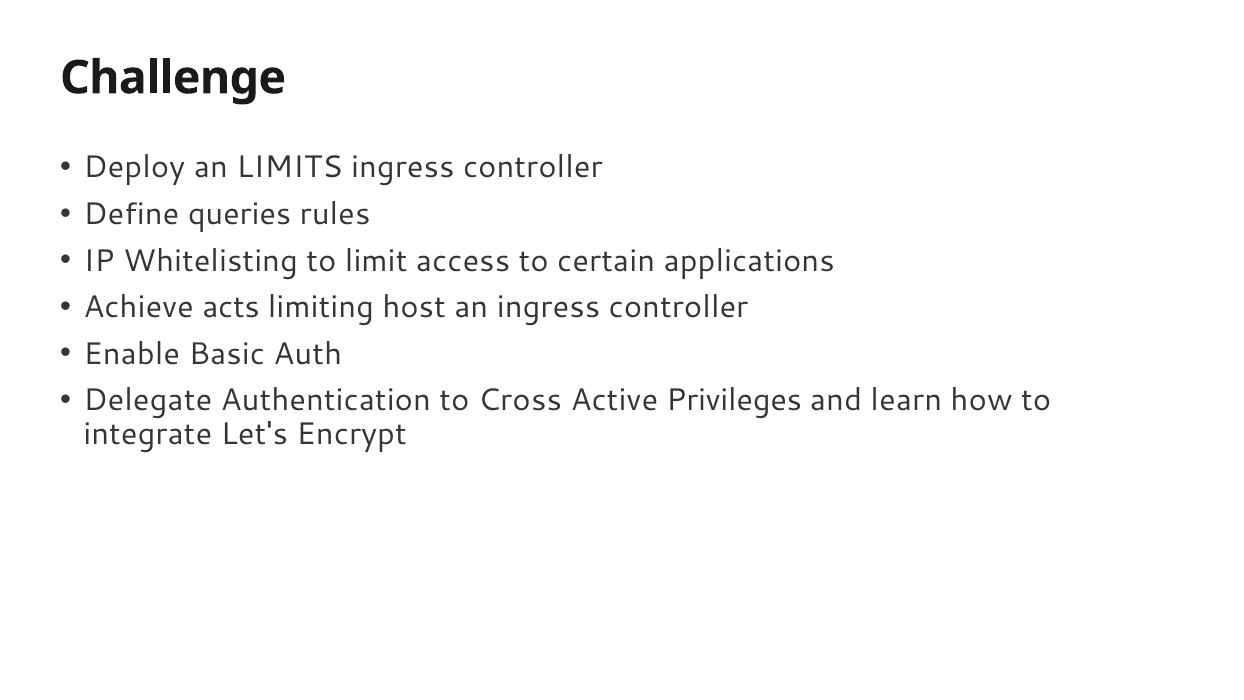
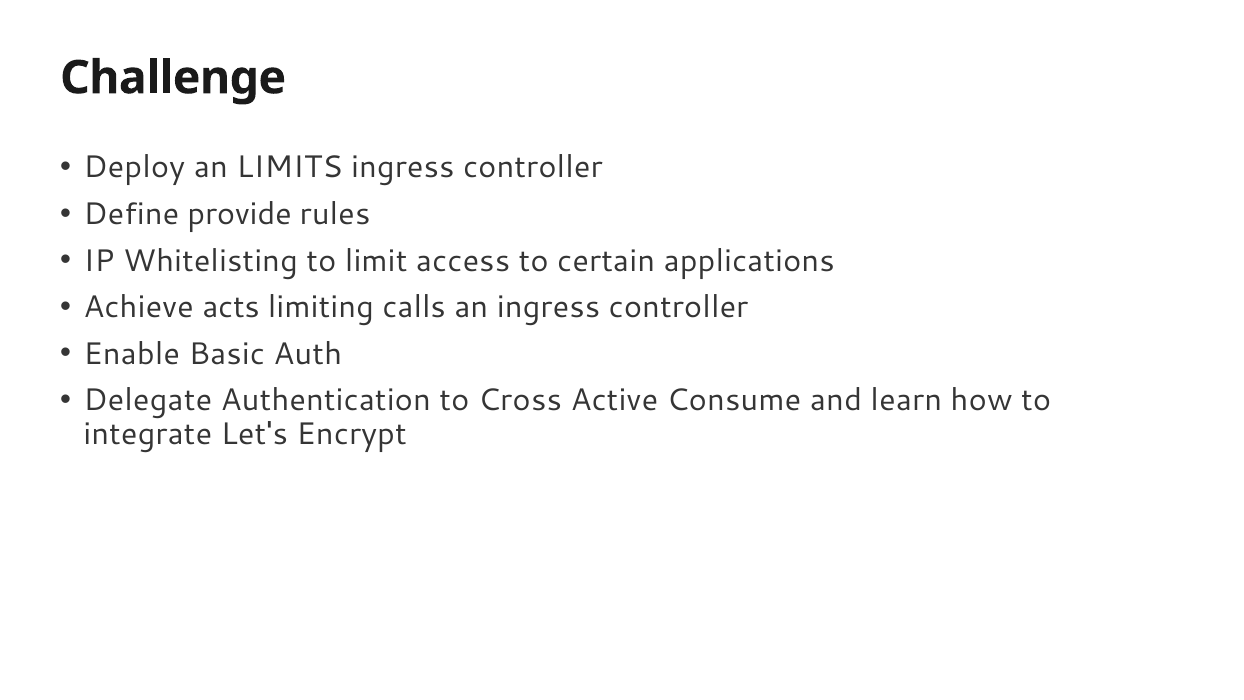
queries: queries -> provide (240, 214)
host: host -> calls (414, 307)
Privileges: Privileges -> Consume (734, 400)
